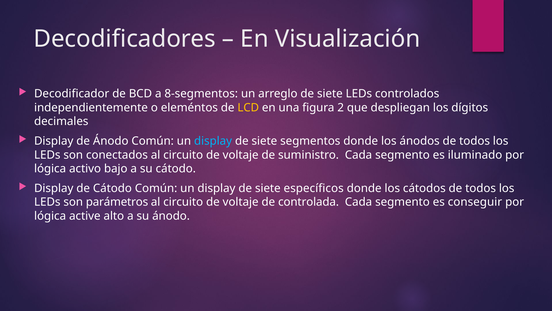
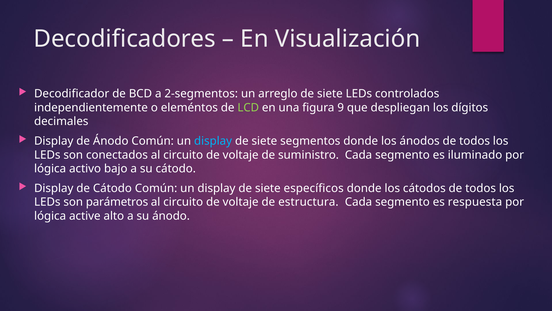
8-segmentos: 8-segmentos -> 2-segmentos (201, 94)
LCD colour: yellow -> light green (248, 107)
2: 2 -> 9 (341, 107)
controlada: controlada -> estructura (308, 202)
conseguir: conseguir -> respuesta (475, 202)
